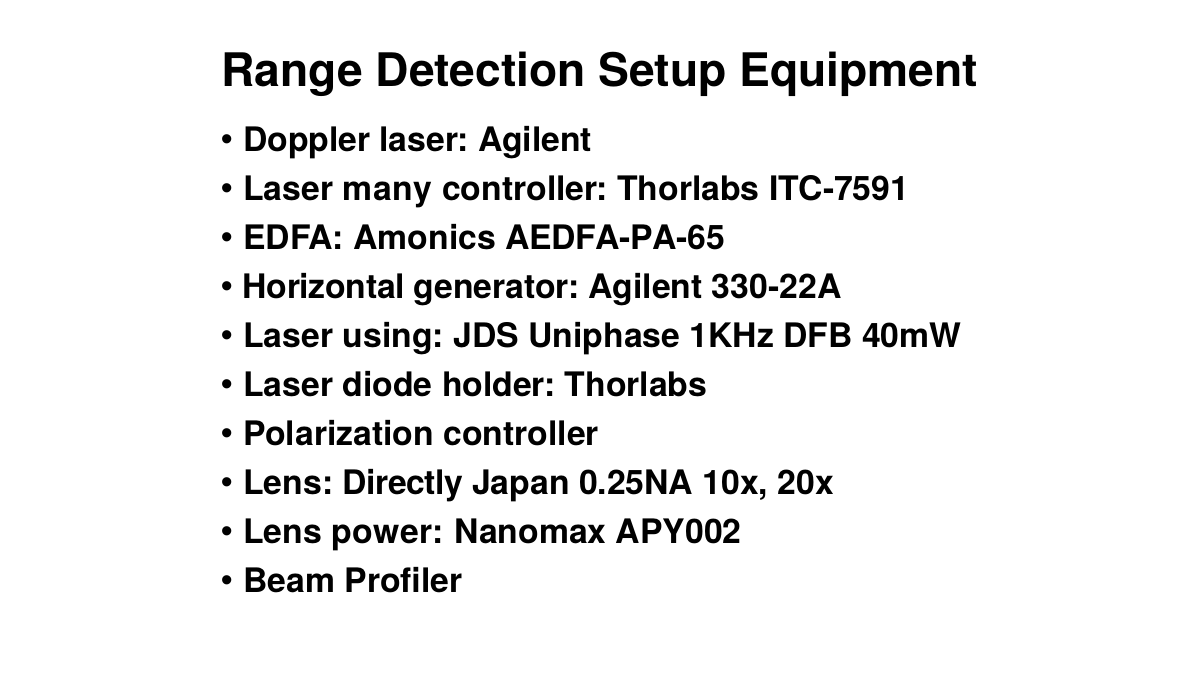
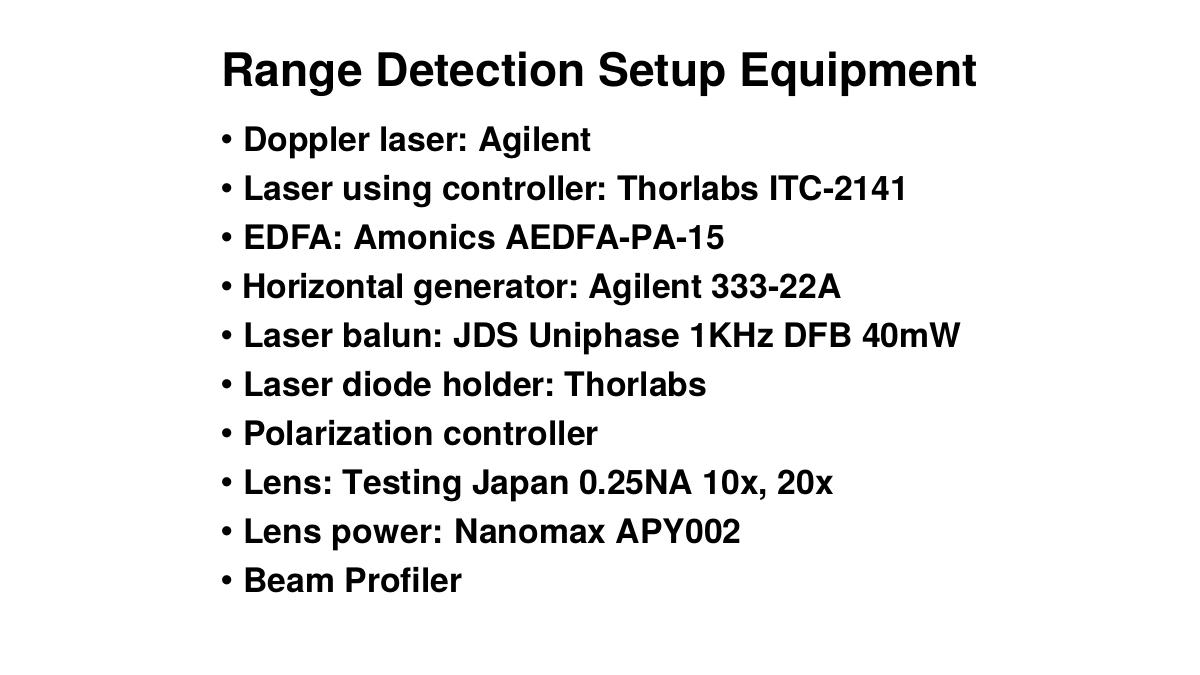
many: many -> using (388, 189)
ITC-7591: ITC-7591 -> ITC-2141 (839, 189)
AEDFA-PA-65: AEDFA-PA-65 -> AEDFA-PA-15 (615, 238)
330-22A: 330-22A -> 333-22A (777, 287)
using: using -> balun (393, 336)
Directly: Directly -> Testing (403, 483)
